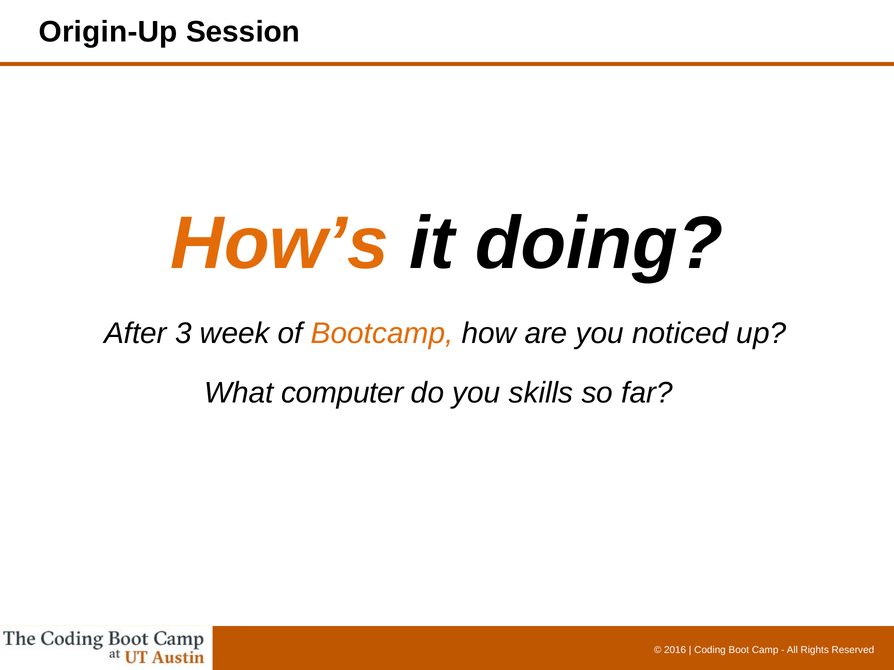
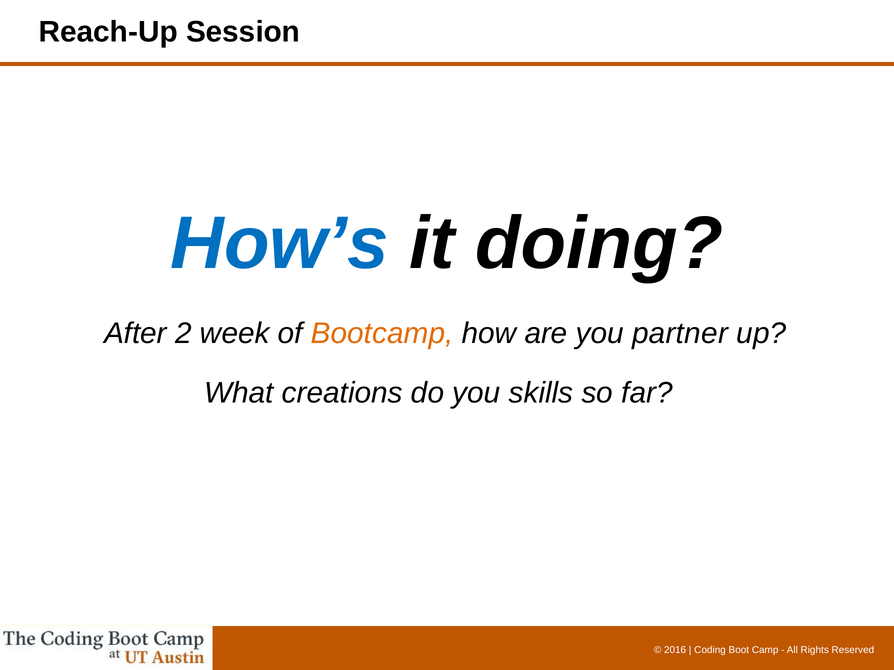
Origin-Up: Origin-Up -> Reach-Up (108, 32)
How’s colour: orange -> blue (280, 244)
3: 3 -> 2 (183, 334)
noticed: noticed -> partner (680, 334)
computer: computer -> creations (342, 393)
